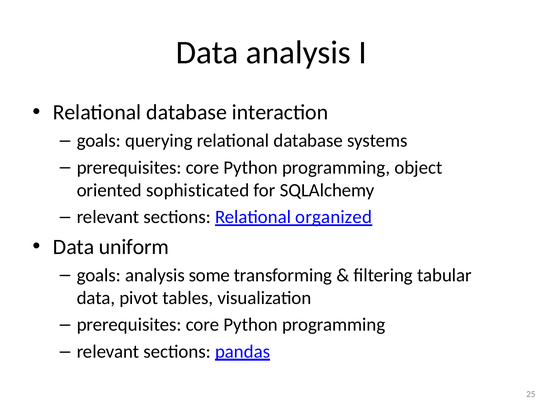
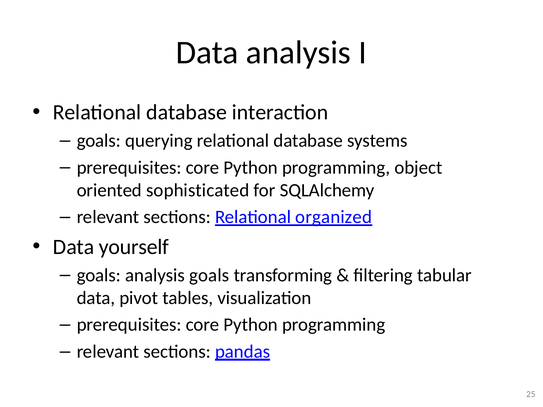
uniform: uniform -> yourself (134, 247)
analysis some: some -> goals (209, 275)
